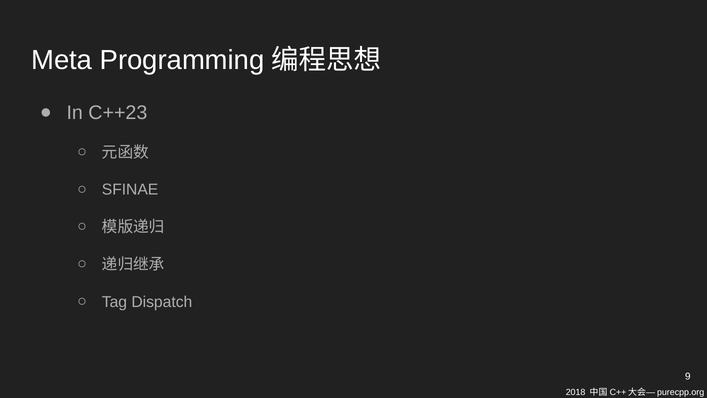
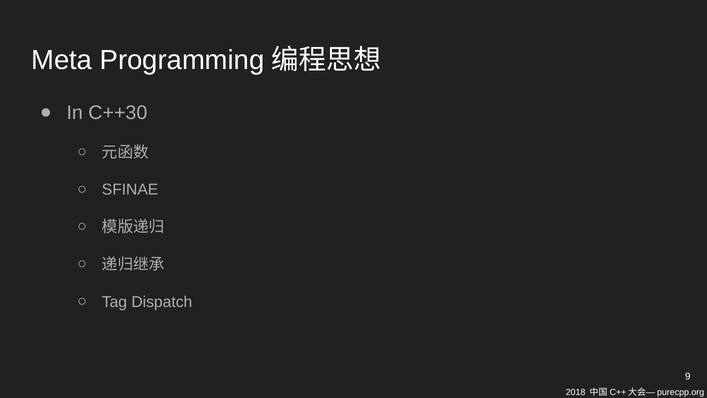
C++23: C++23 -> C++30 (118, 113)
